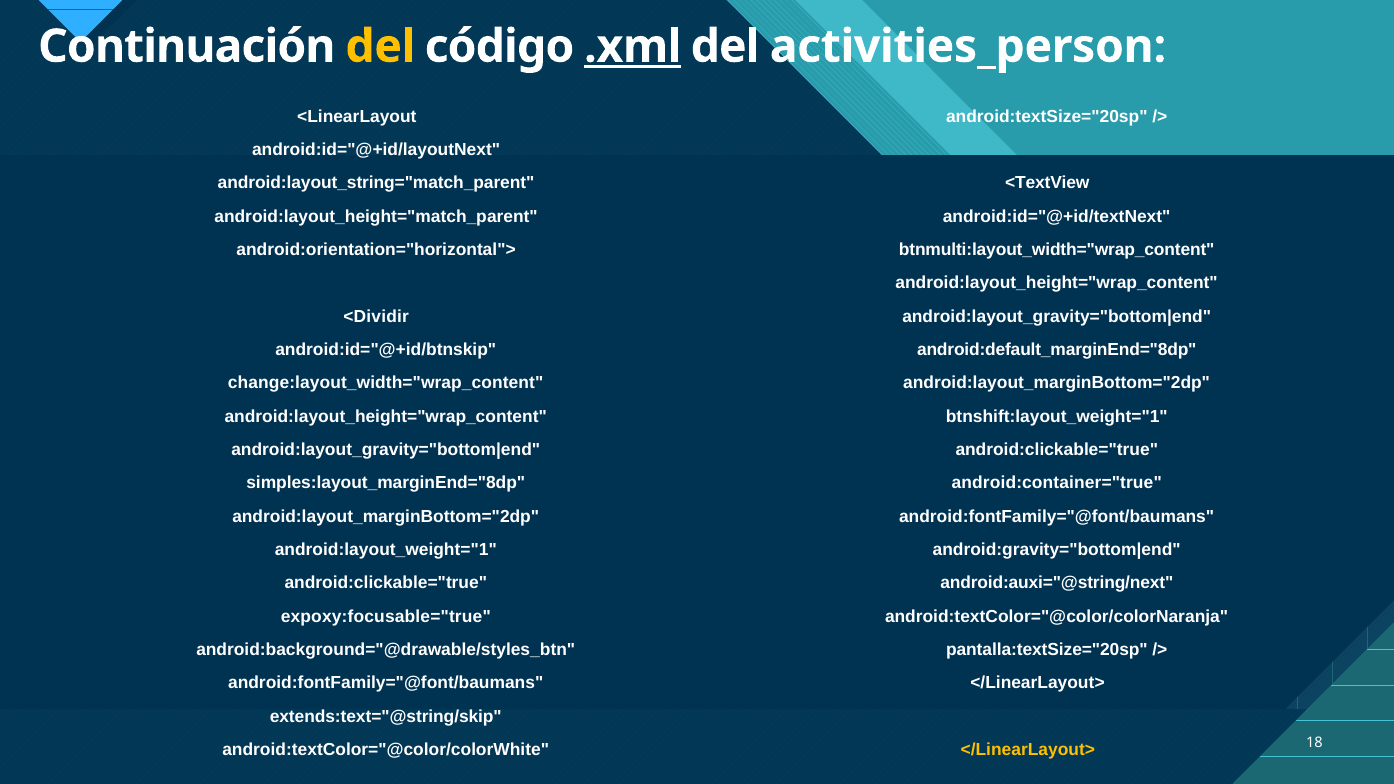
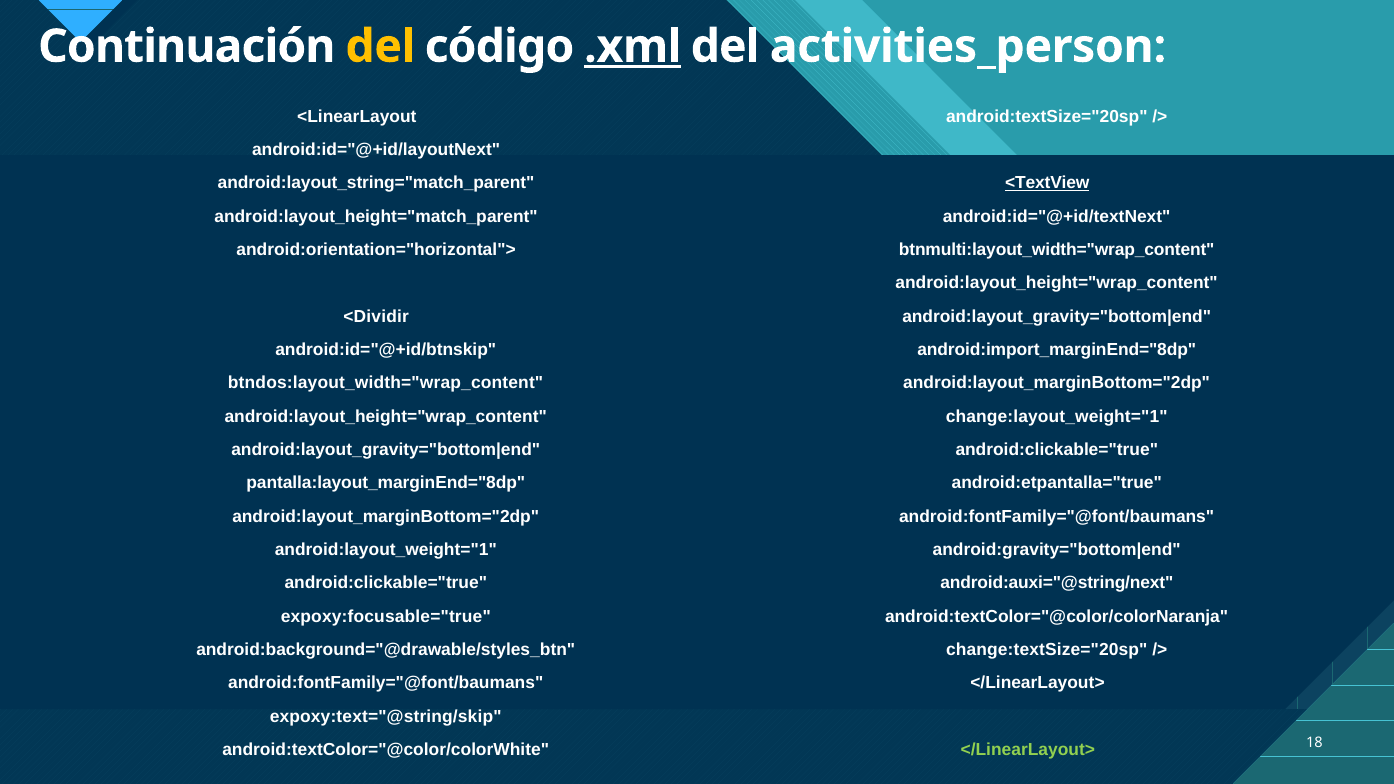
<TextView underline: none -> present (1047, 183)
android:default_marginEnd="8dp: android:default_marginEnd="8dp -> android:import_marginEnd="8dp (1057, 350)
change:layout_width="wrap_content: change:layout_width="wrap_content -> btndos:layout_width="wrap_content (386, 383)
btnshift:layout_weight="1: btnshift:layout_weight="1 -> change:layout_weight="1 (1057, 417)
simples:layout_marginEnd="8dp: simples:layout_marginEnd="8dp -> pantalla:layout_marginEnd="8dp (386, 483)
android:container="true: android:container="true -> android:etpantalla="true (1057, 483)
pantalla:textSize="20sp: pantalla:textSize="20sp -> change:textSize="20sp (1047, 650)
extends:text="@string/skip: extends:text="@string/skip -> expoxy:text="@string/skip (386, 717)
</LinearLayout> colour: yellow -> light green (1028, 750)
